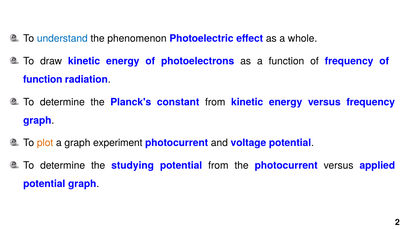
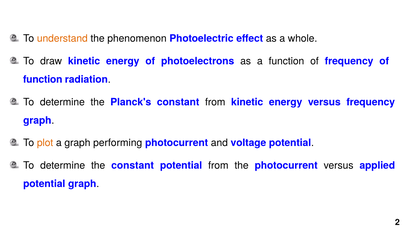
understand colour: blue -> orange (62, 38)
experiment: experiment -> performing (118, 143)
the studying: studying -> constant (133, 165)
